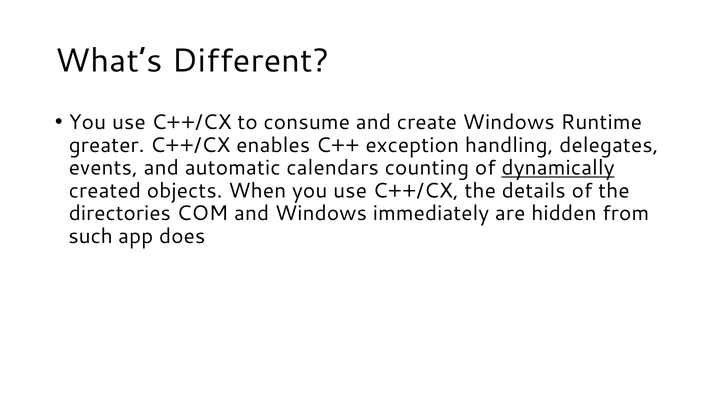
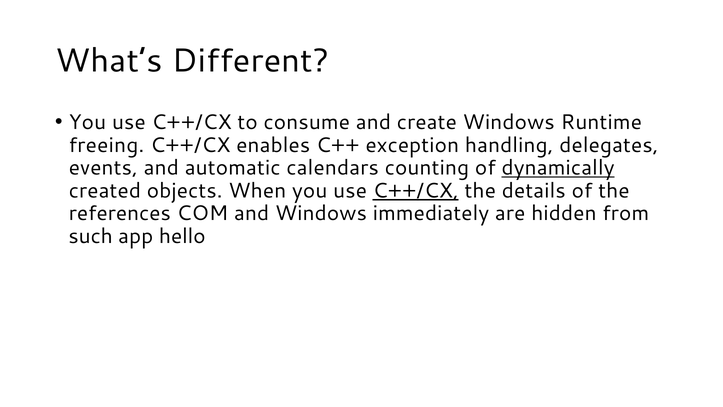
greater: greater -> freeing (107, 145)
C++/CX underline: none -> present (416, 191)
directories: directories -> references (120, 213)
does: does -> hello (182, 236)
